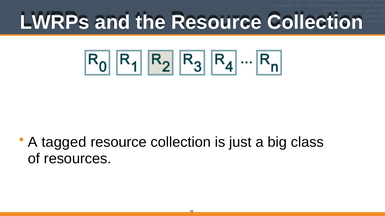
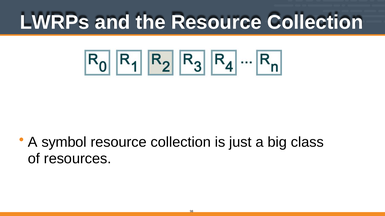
tagged: tagged -> symbol (64, 143)
